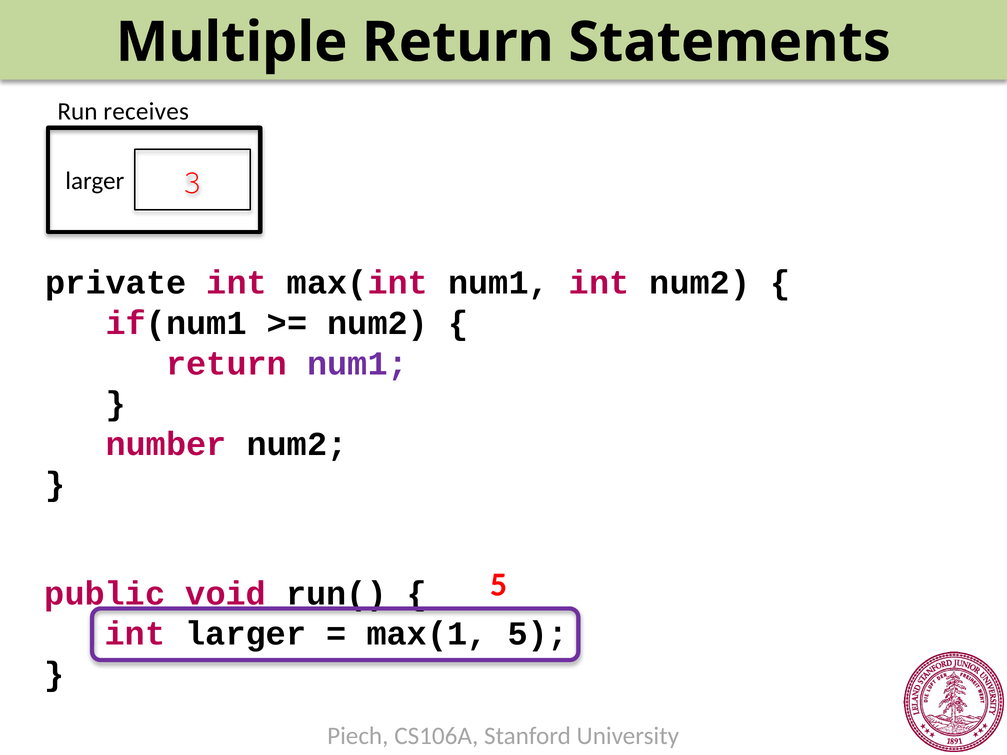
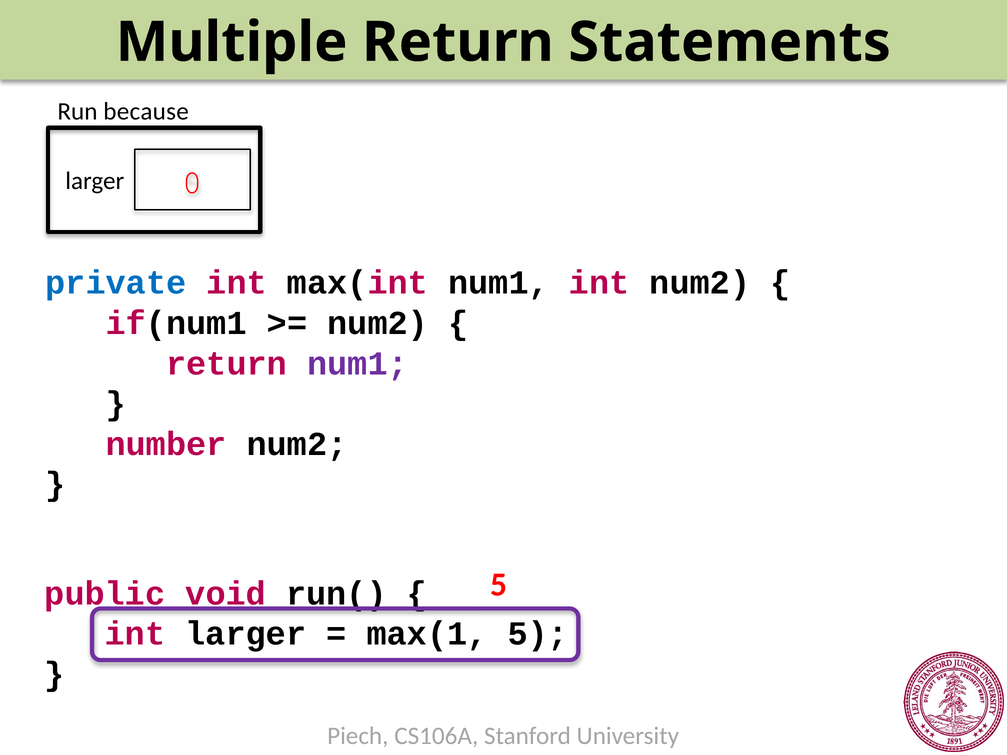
receives: receives -> because (146, 111)
3: 3 -> 0 (193, 182)
private colour: black -> blue (116, 283)
